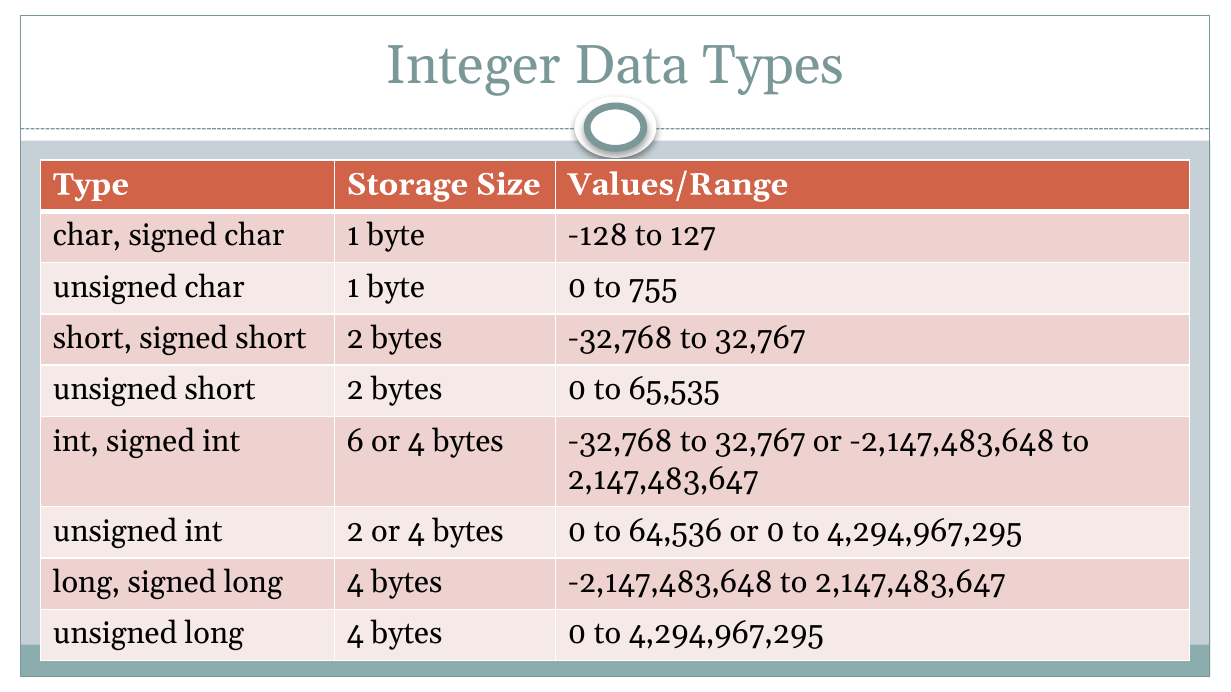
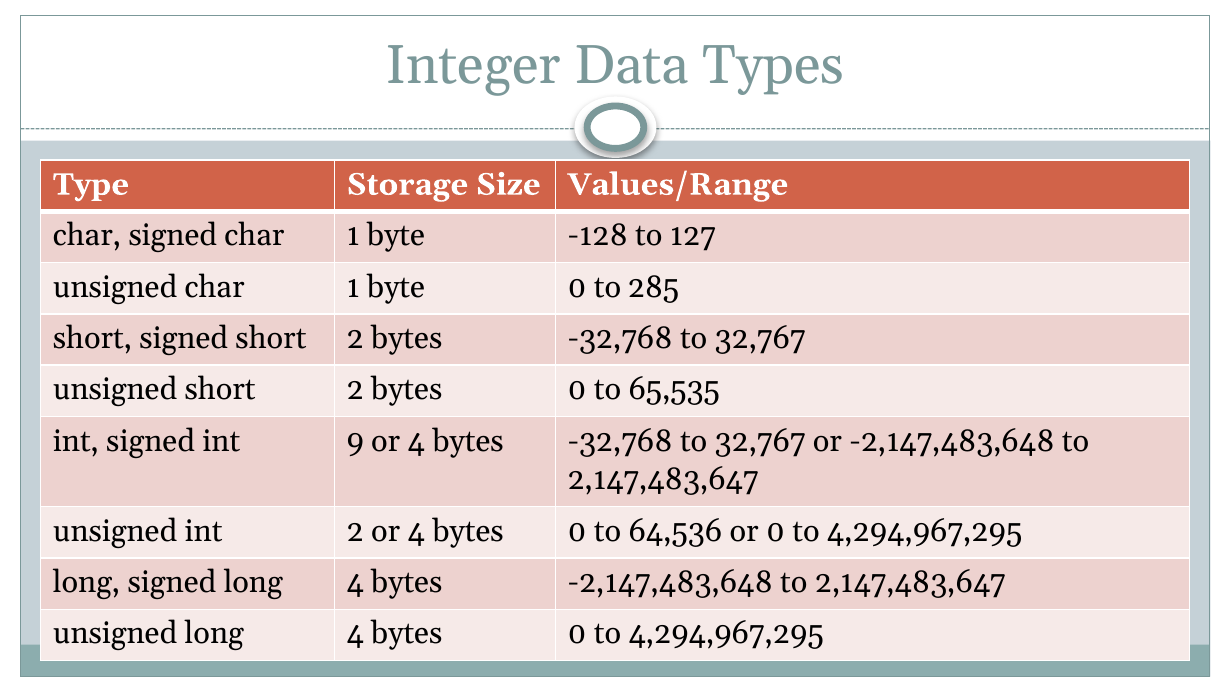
755: 755 -> 285 (654, 287)
6: 6 -> 9 (355, 441)
